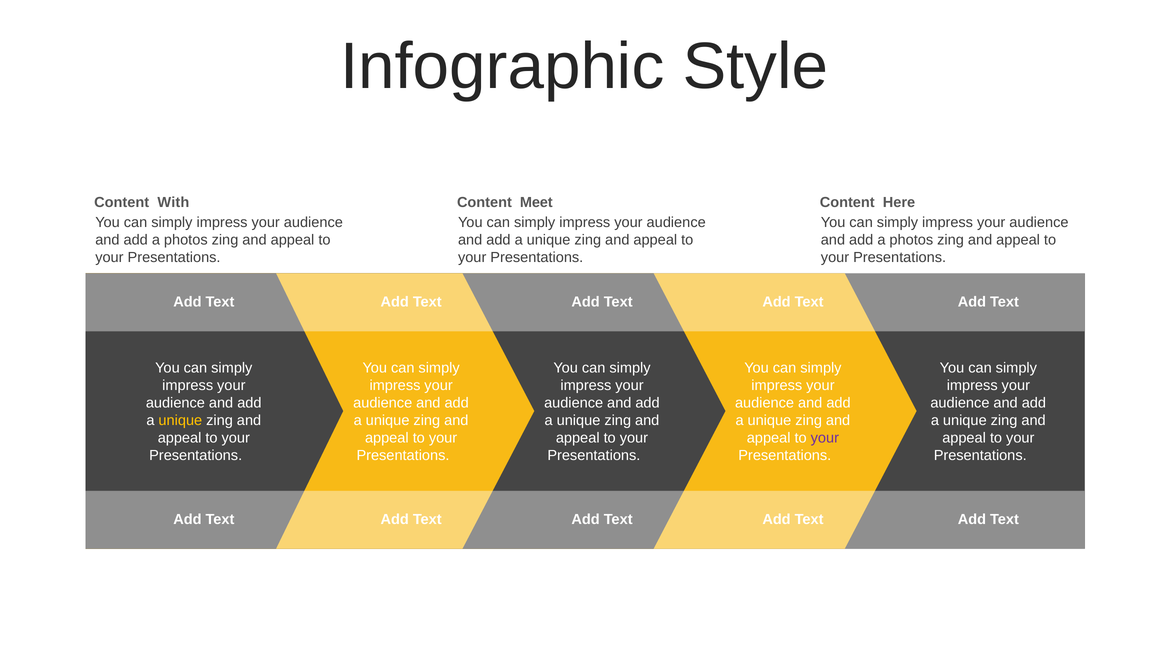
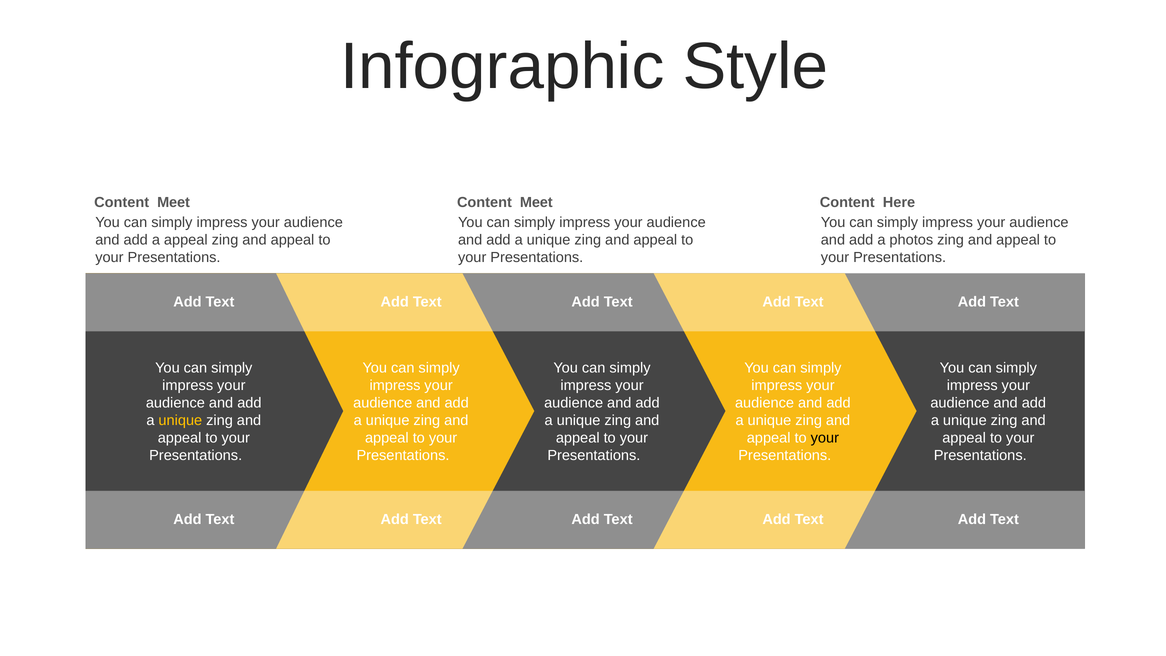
With: With -> Meet (174, 202)
photos: photos -> appeal (186, 240)
your colour: purple -> black (825, 438)
